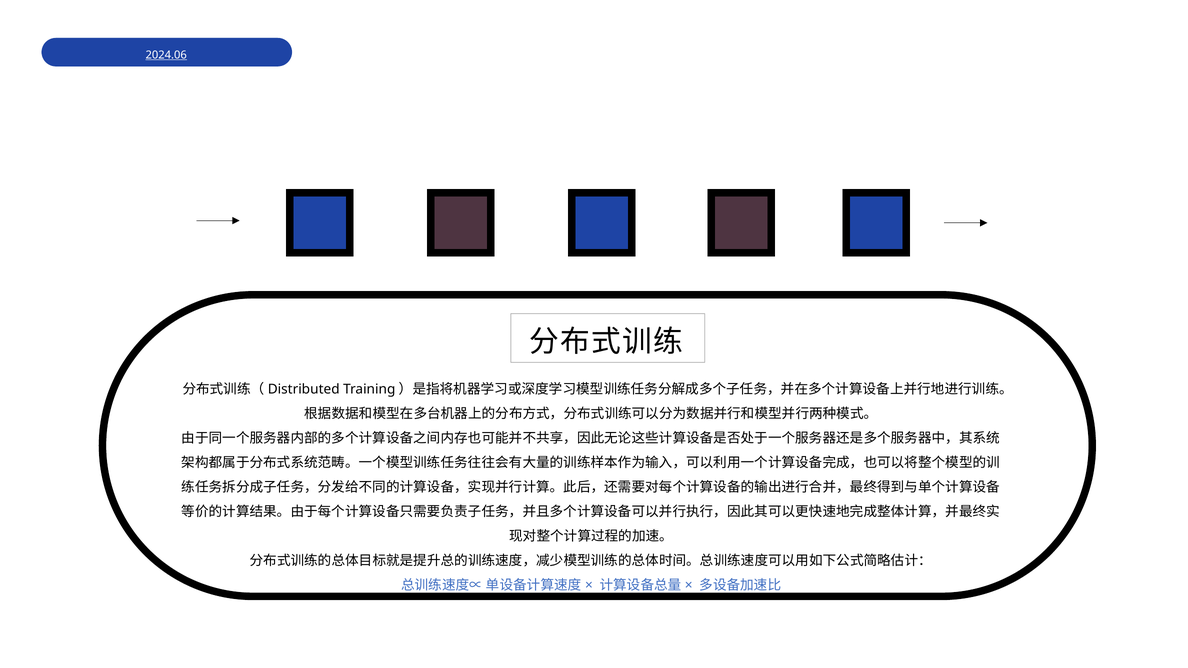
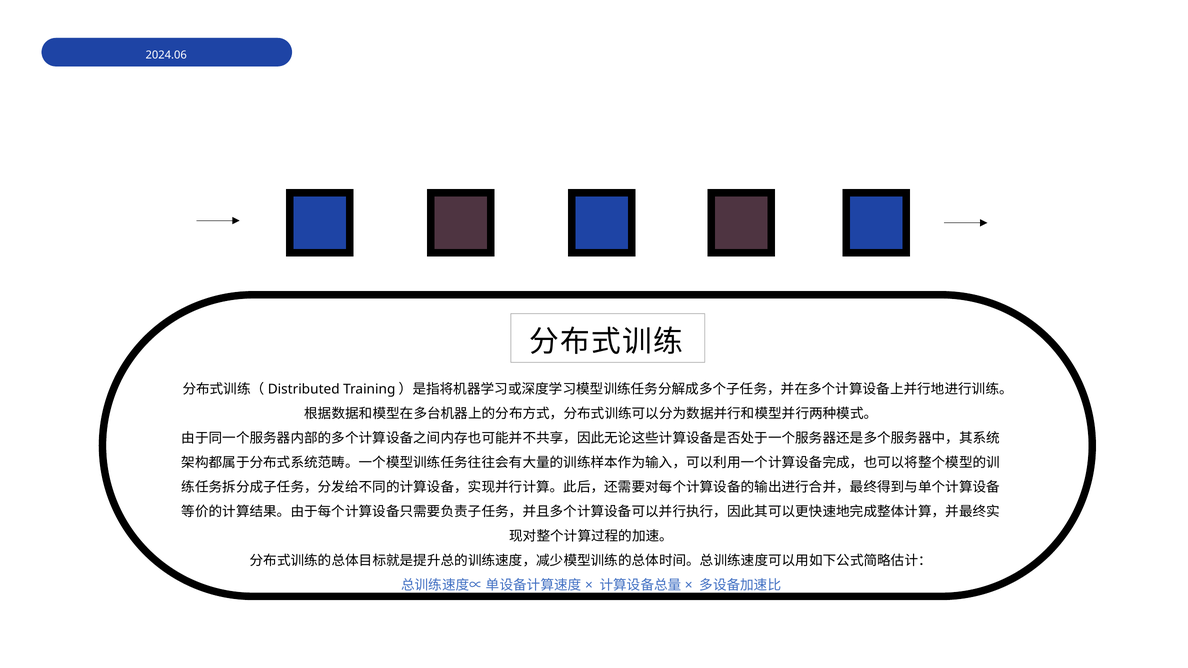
2024.06 underline: present -> none (166, 55)
